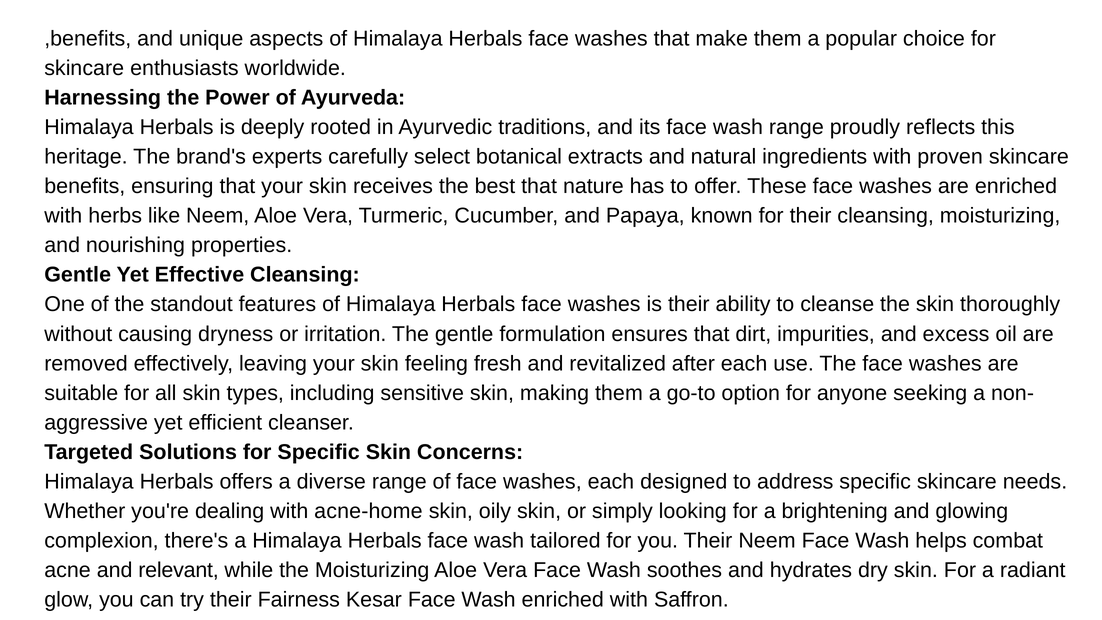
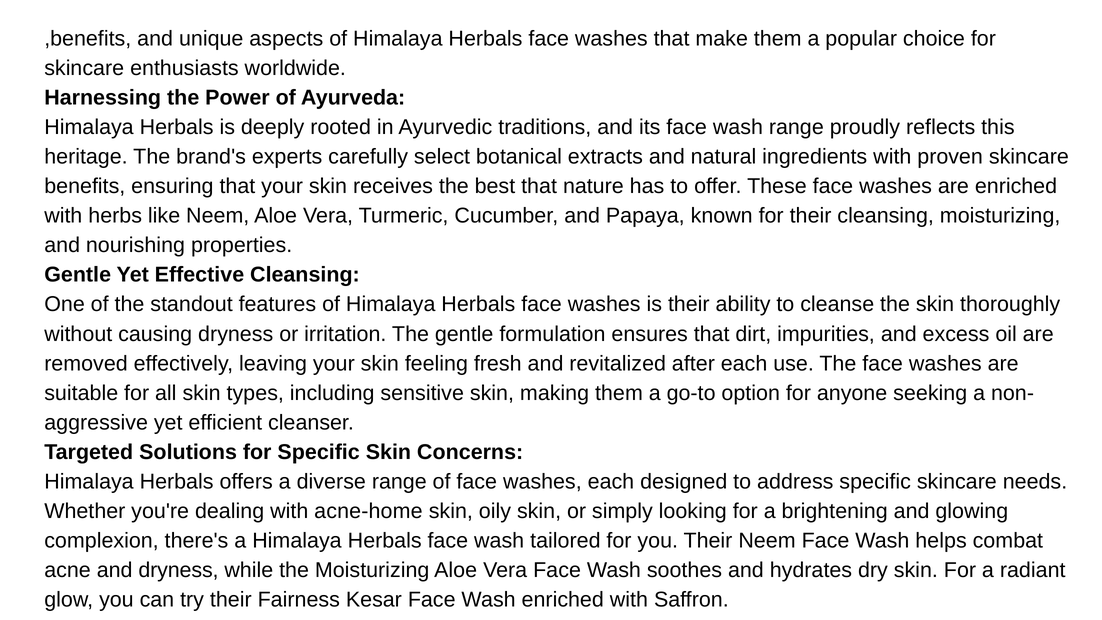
and relevant: relevant -> dryness (178, 570)
